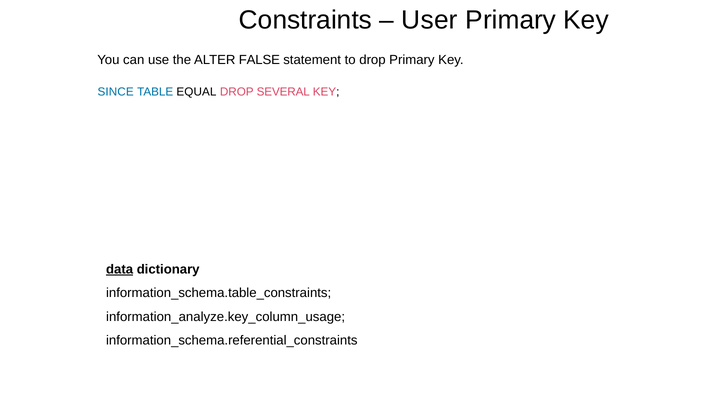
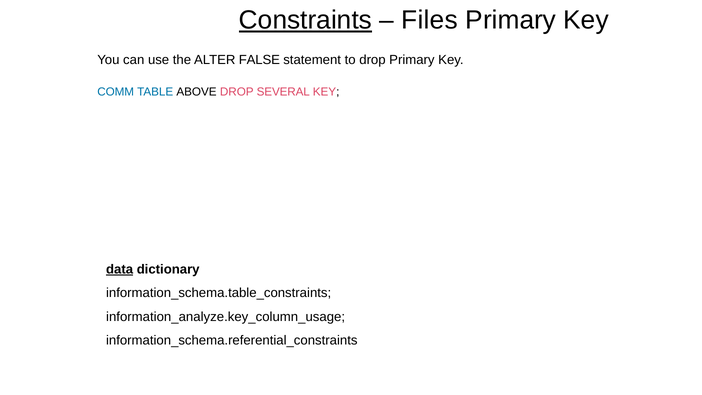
Constraints underline: none -> present (305, 20)
User: User -> Files (430, 20)
SINCE: SINCE -> COMM (116, 92)
EQUAL: EQUAL -> ABOVE (196, 92)
